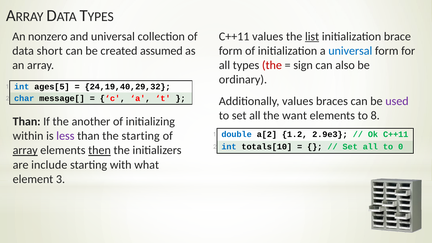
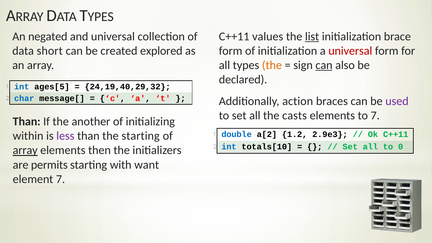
nonzero: nonzero -> negated (48, 36)
universal colour: blue -> red (350, 51)
assumed: assumed -> explored (161, 51)
the colour: red -> orange (272, 65)
can underline: none -> present (324, 65)
ordinary: ordinary -> declared (243, 80)
Additionally values: values -> action (298, 101)
want: want -> casts (295, 116)
to 8: 8 -> 7 (375, 116)
then underline: present -> none (100, 150)
include: include -> permits (49, 165)
what: what -> want (147, 165)
element 3: 3 -> 7 (60, 179)
